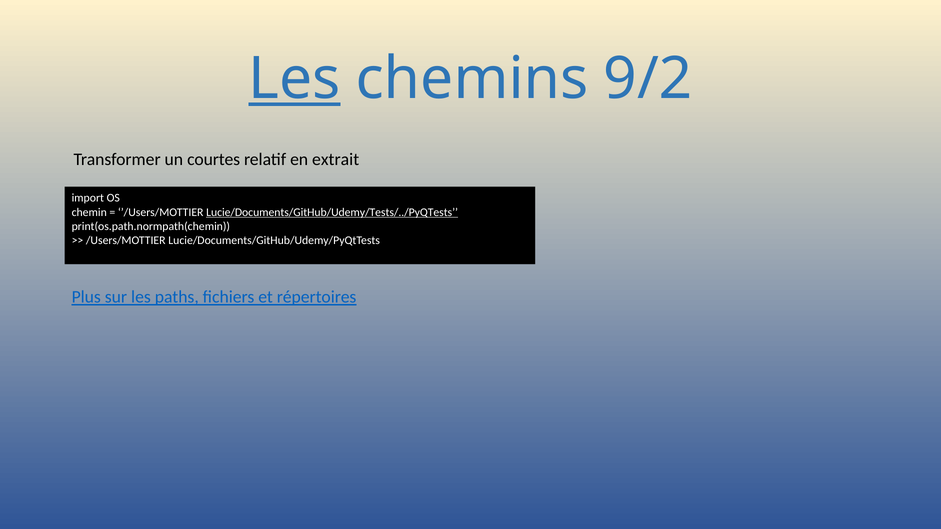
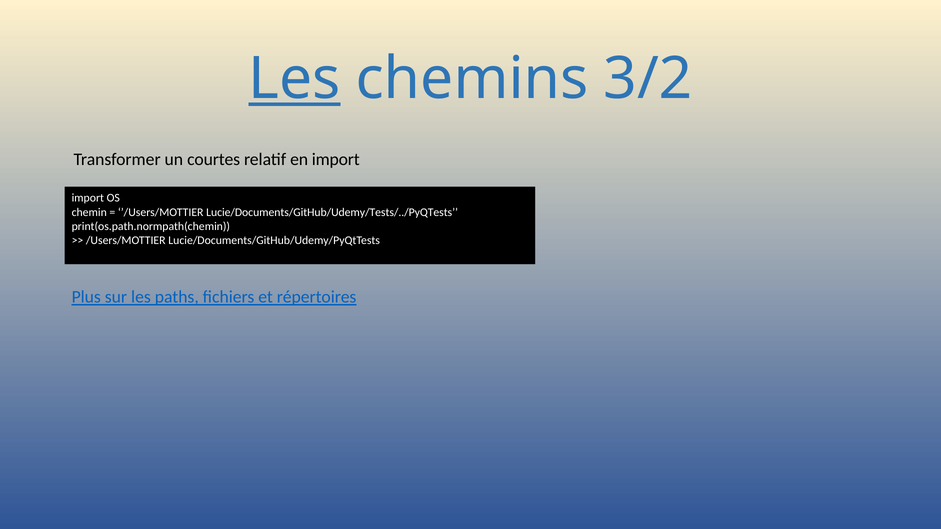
9/2: 9/2 -> 3/2 (648, 79)
en extrait: extrait -> import (336, 160)
Lucie/Documents/GitHub/Udemy/Tests/../PyQTests underline: present -> none (332, 212)
